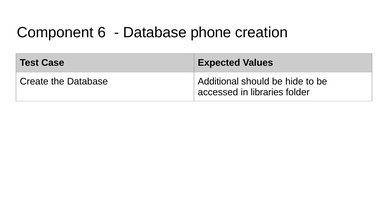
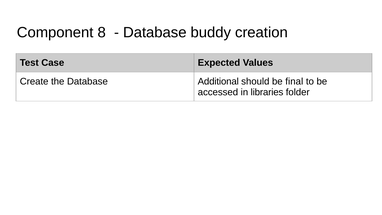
6: 6 -> 8 (102, 32)
phone: phone -> buddy (211, 32)
hide: hide -> final (294, 81)
